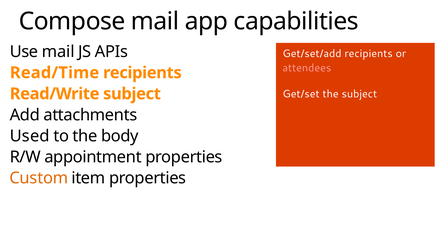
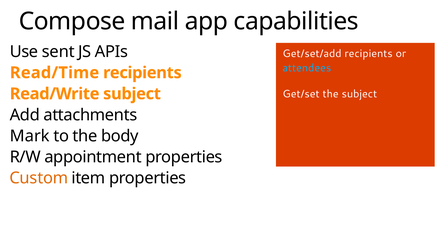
Use mail: mail -> sent (58, 52)
attendees colour: pink -> light blue (307, 68)
Used: Used -> Mark (30, 136)
